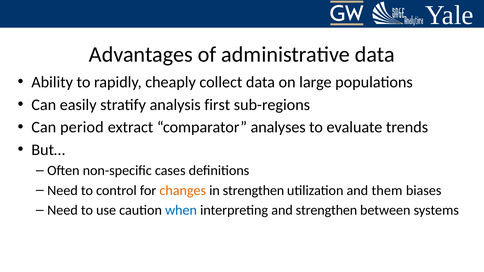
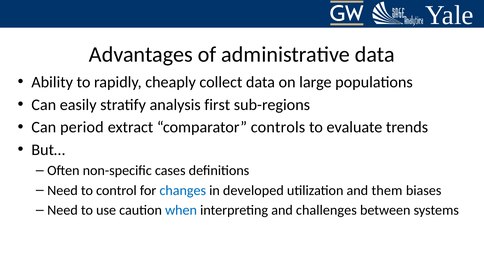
analyses: analyses -> controls (278, 127)
changes colour: orange -> blue (183, 191)
in strengthen: strengthen -> developed (253, 191)
and strengthen: strengthen -> challenges (326, 210)
